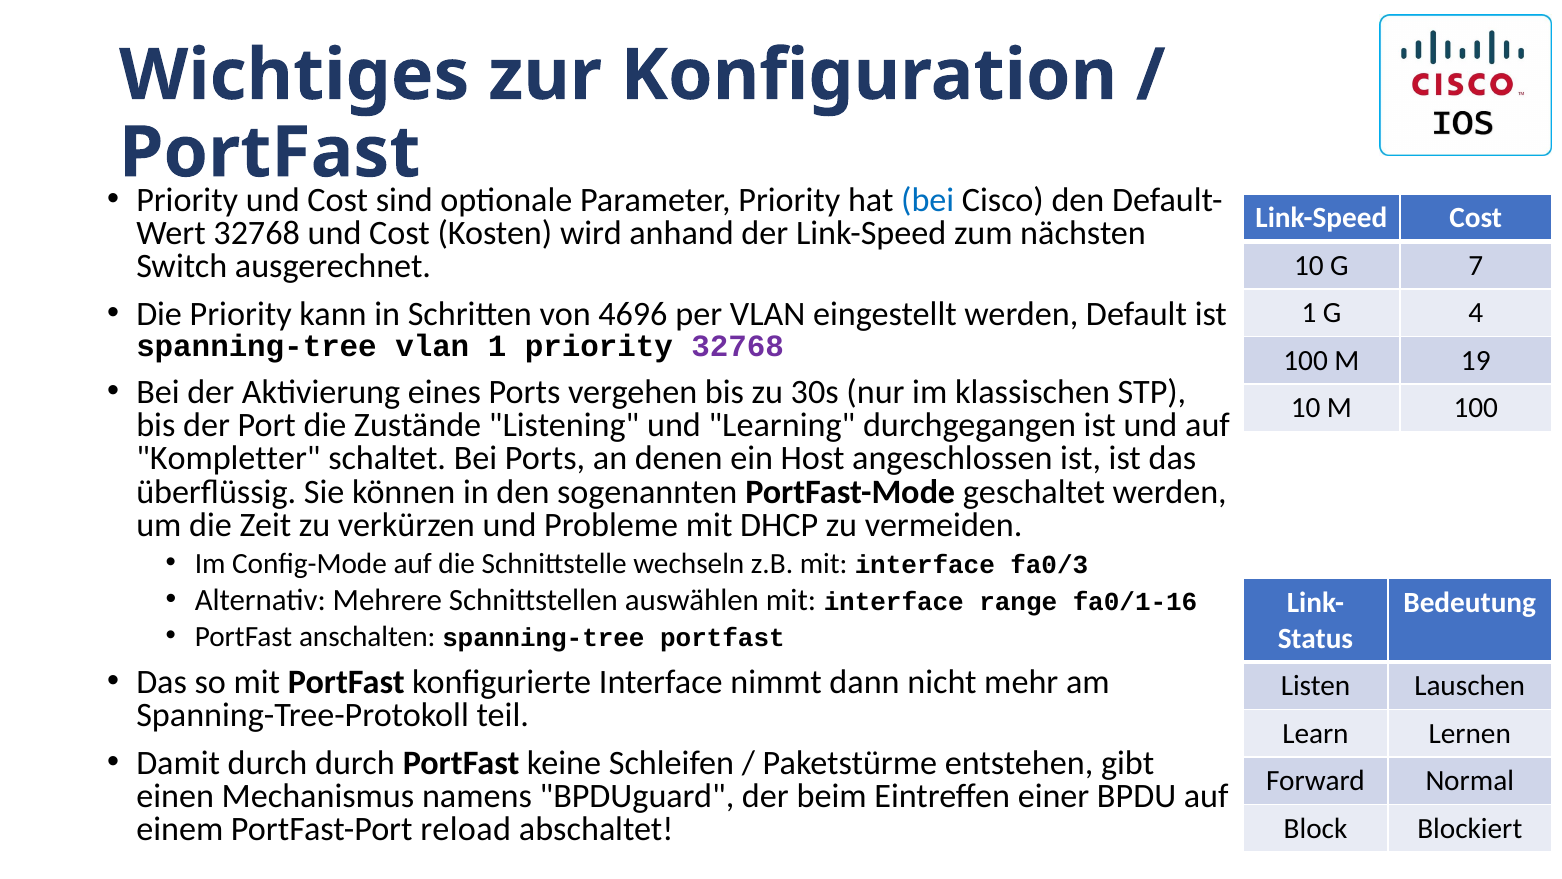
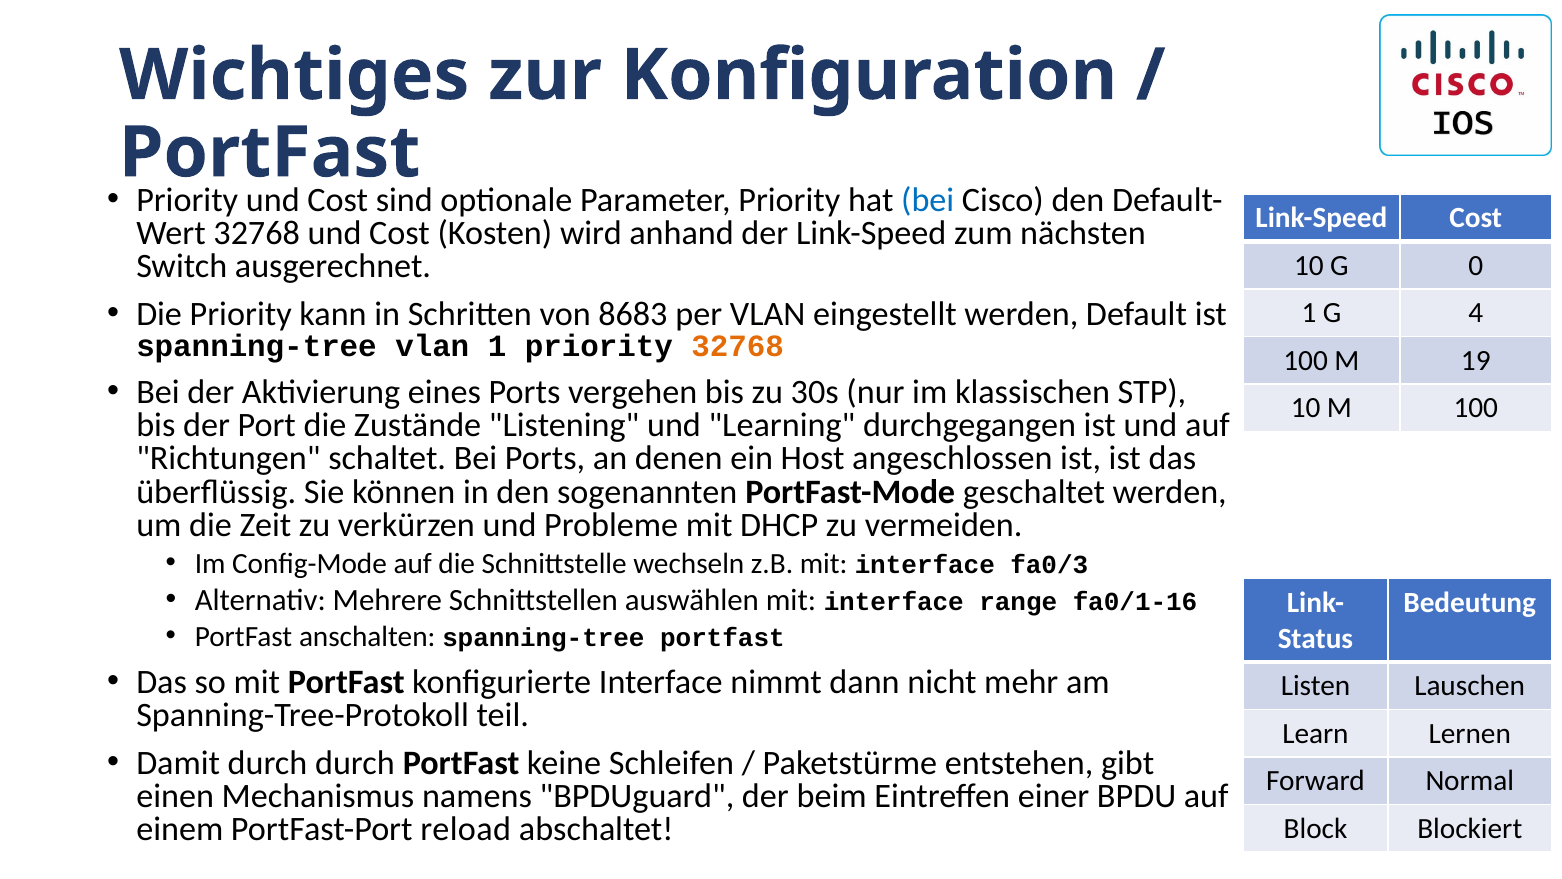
7: 7 -> 0 (1476, 265)
4696: 4696 -> 8683 (633, 314)
32768 colour: purple -> orange (738, 346)
Kompletter: Kompletter -> Richtungen (228, 459)
